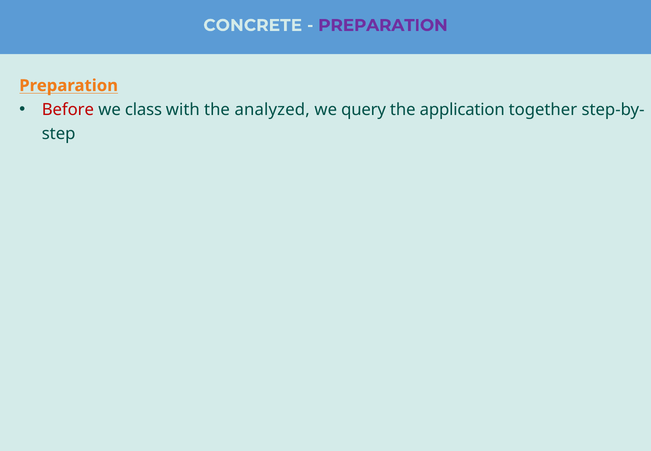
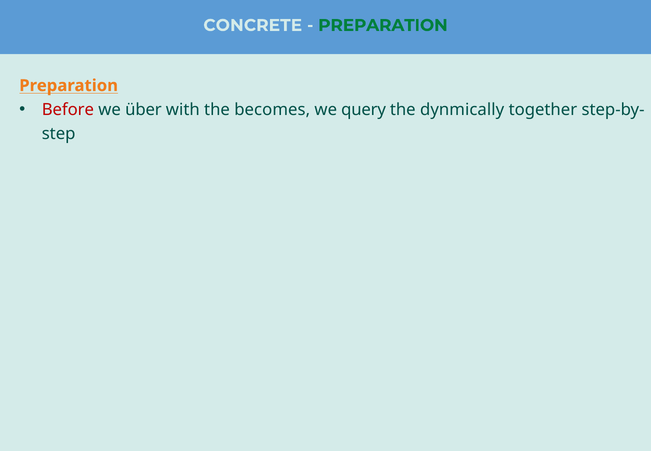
PREPARATION colour: purple -> green (383, 25)
class: class -> über (143, 110)
analyzed: analyzed -> becomes (272, 110)
application: application -> dynmically (462, 110)
